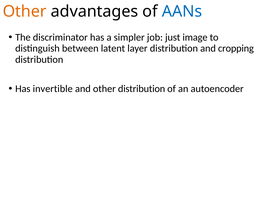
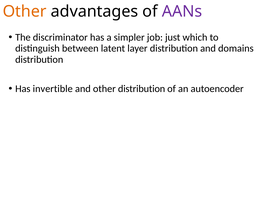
AANs colour: blue -> purple (182, 11)
image: image -> which (195, 37)
cropping: cropping -> domains (236, 48)
